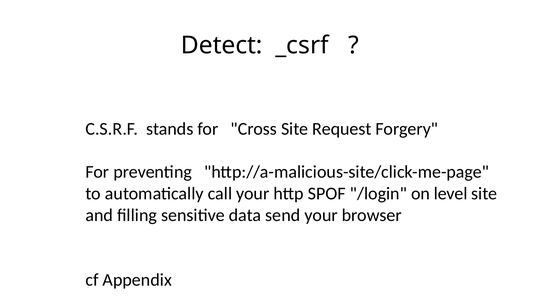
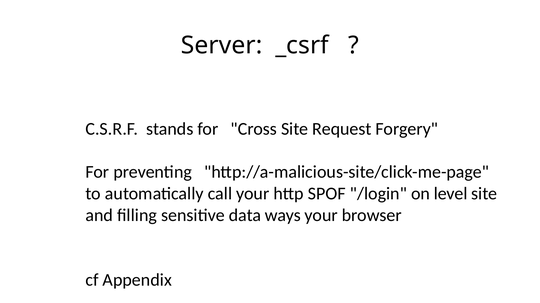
Detect: Detect -> Server (222, 45)
send: send -> ways (283, 216)
